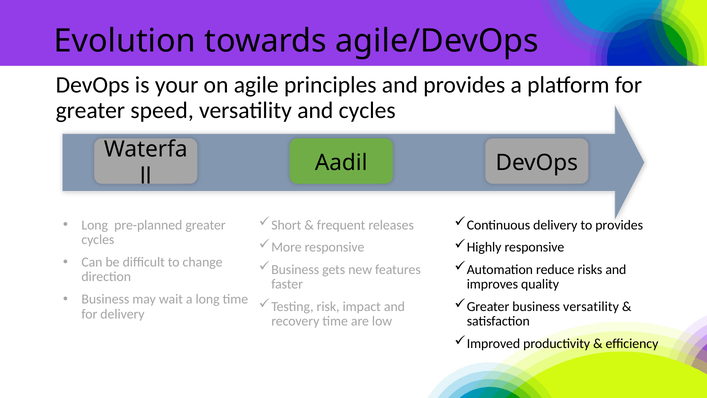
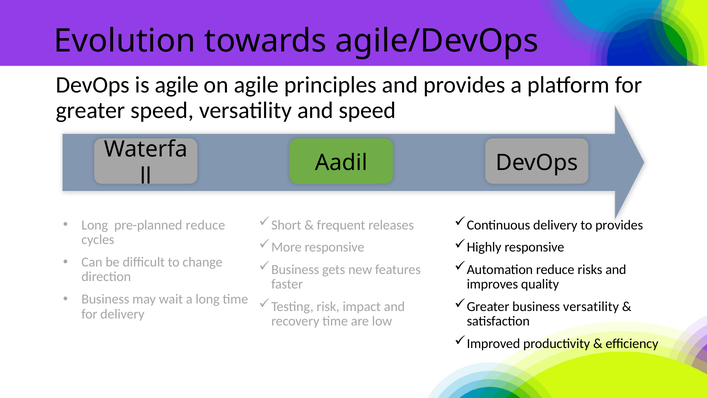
is your: your -> agile (177, 85)
and cycles: cycles -> speed (367, 110)
pre-planned greater: greater -> reduce (205, 225)
